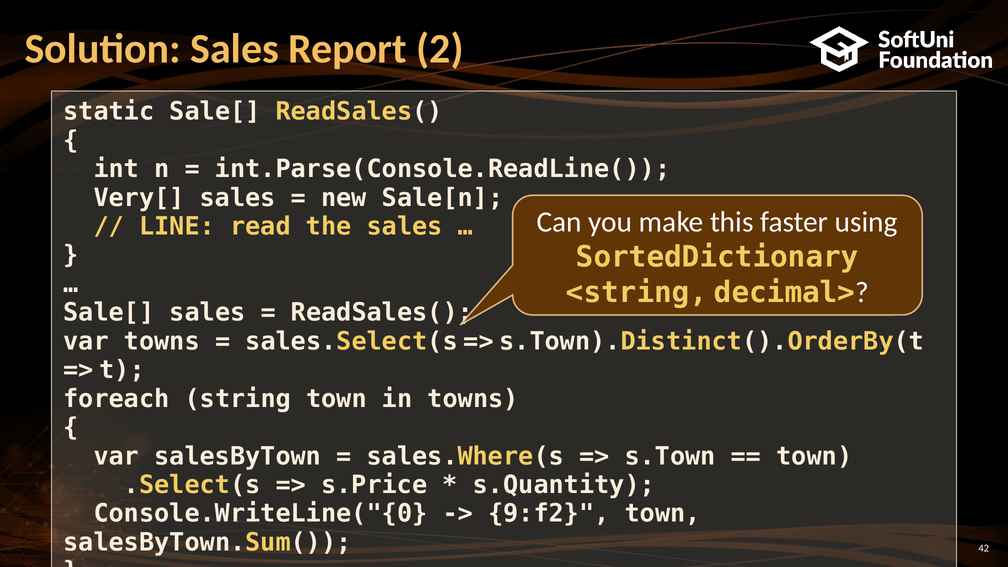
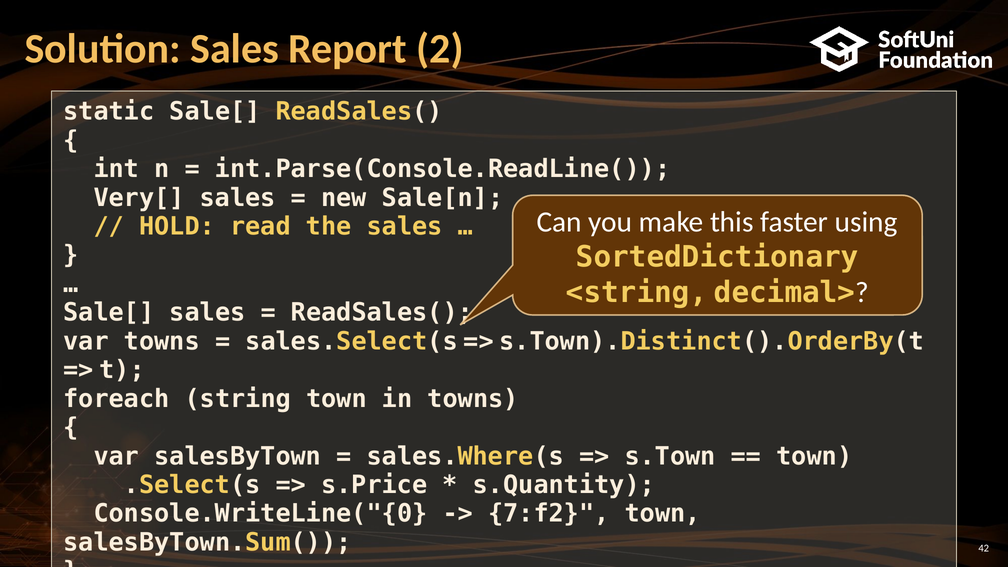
LINE: LINE -> HOLD (177, 227)
9:f2: 9:f2 -> 7:f2 (549, 514)
